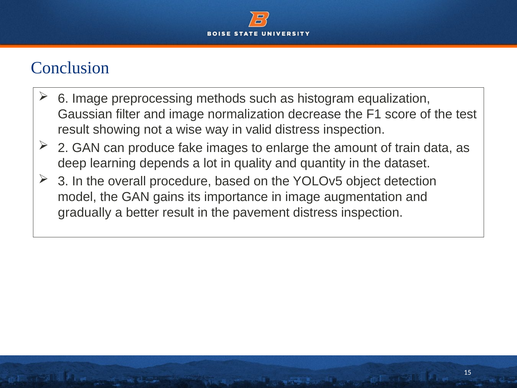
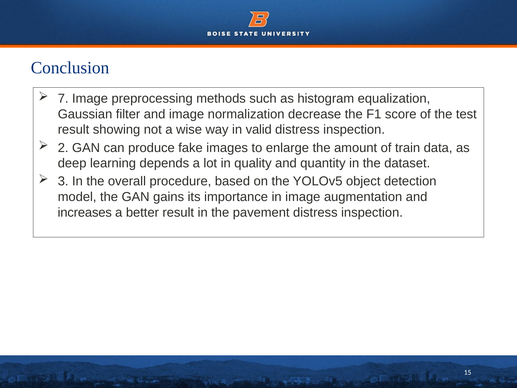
6: 6 -> 7 (63, 99)
gradually: gradually -> increases (85, 212)
